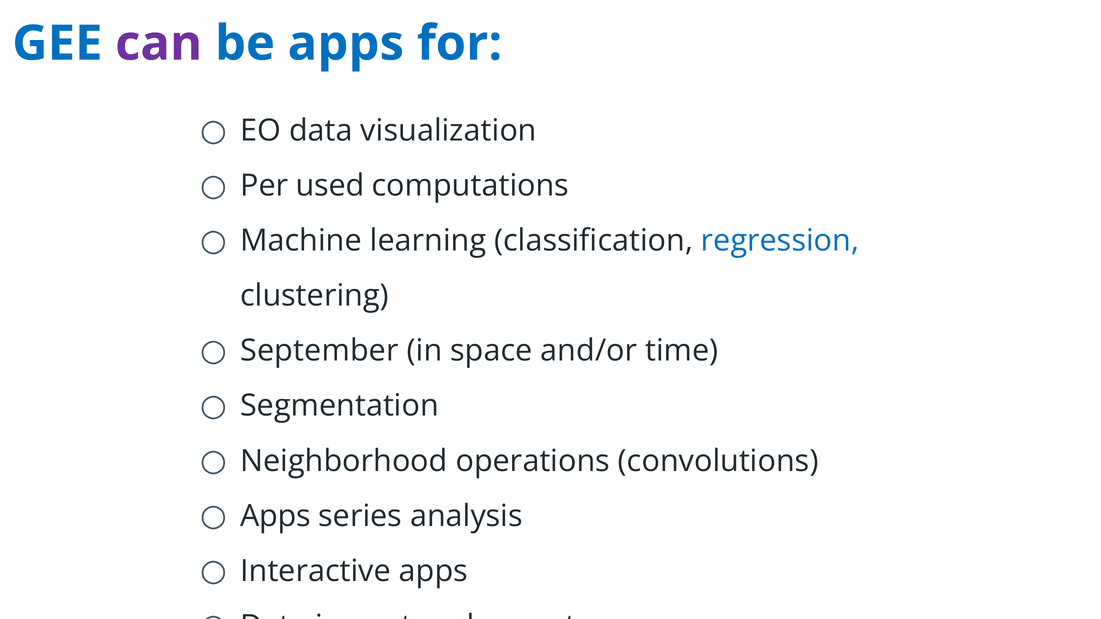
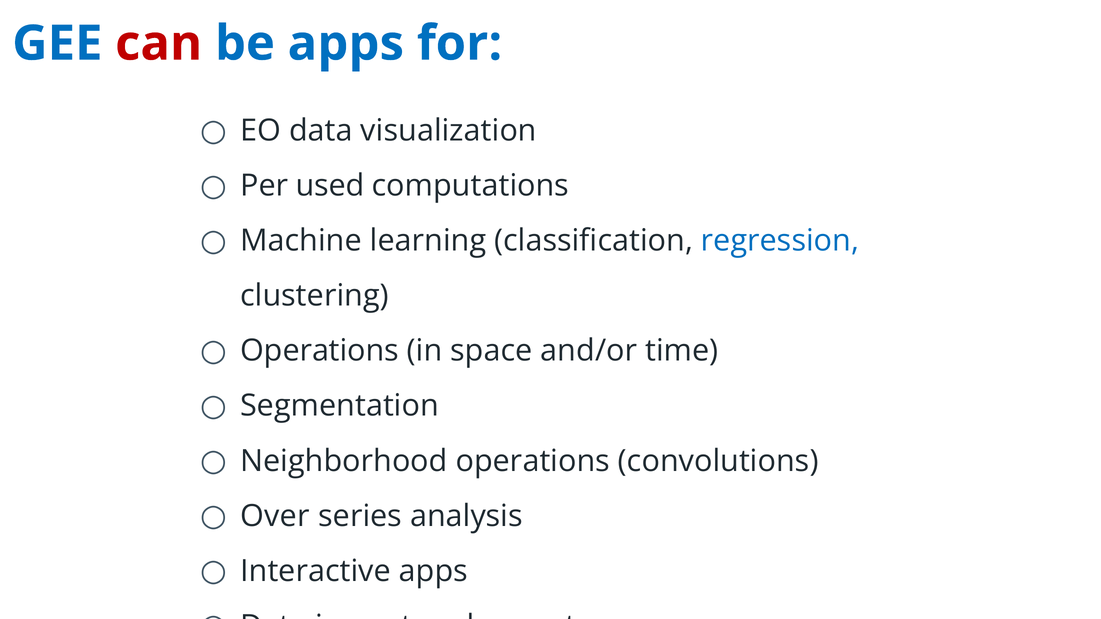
can colour: purple -> red (159, 44)
September: September -> Operations (320, 351)
Apps: Apps -> Over (275, 516)
